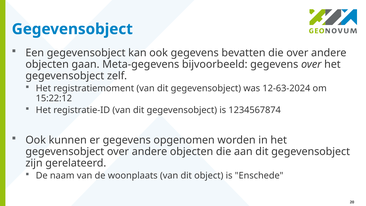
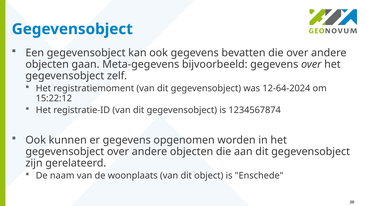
12-63-2024: 12-63-2024 -> 12-64-2024 (286, 88)
